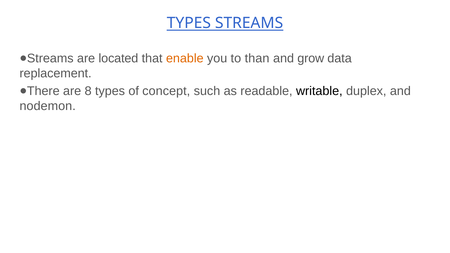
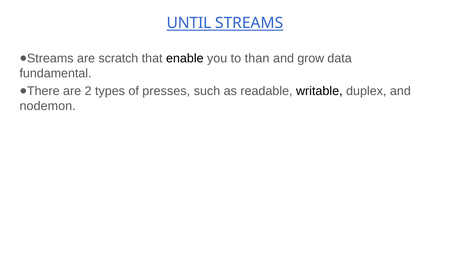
TYPES: TYPES -> UNTIL (189, 23)
located: located -> scratch (118, 58)
enable colour: orange -> black (185, 58)
replacement: replacement -> fundamental (56, 73)
8: 8 -> 2 (88, 91)
concept: concept -> presses (166, 91)
